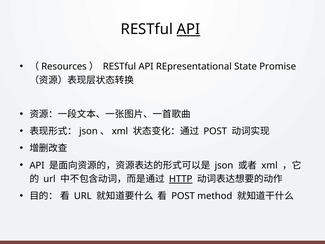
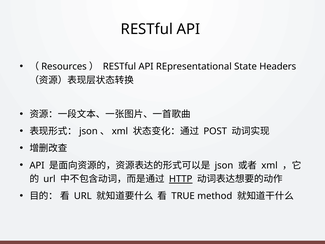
API underline: present -> none (188, 29)
Promise: Promise -> Headers (278, 66)
POST: POST -> TRUE (183, 196)
